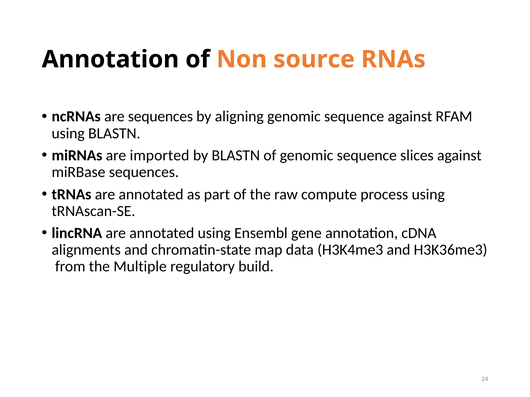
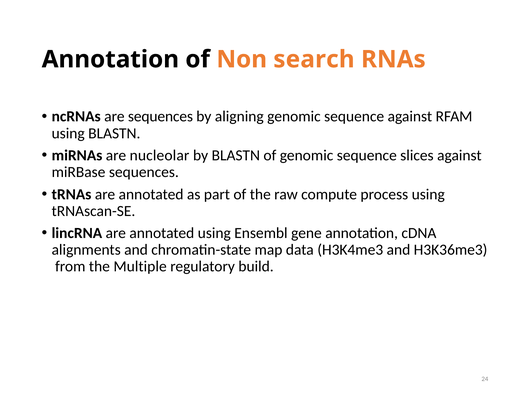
source: source -> search (314, 59)
imported: imported -> nucleolar (160, 156)
